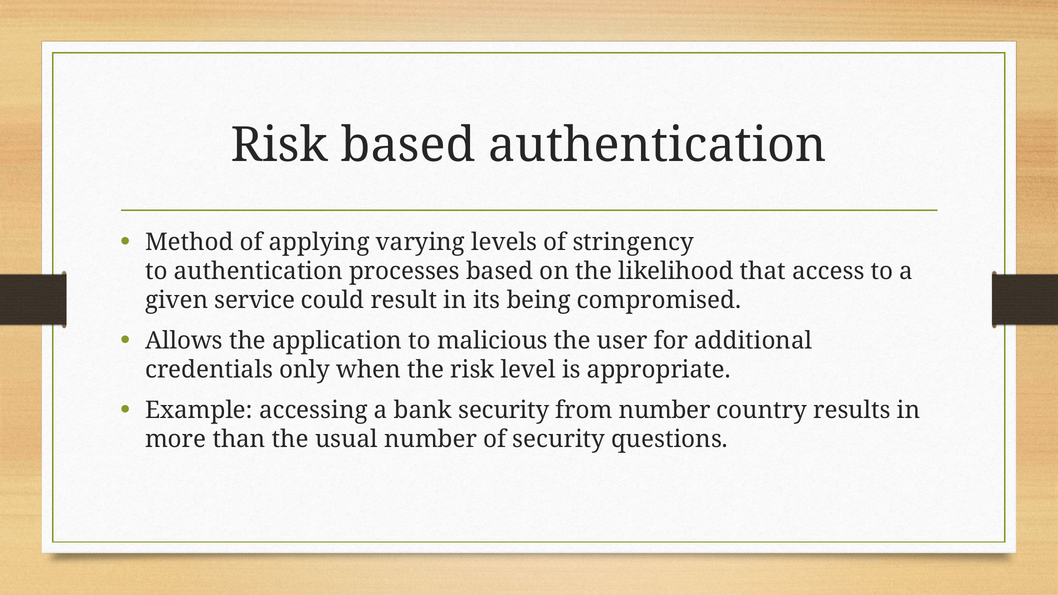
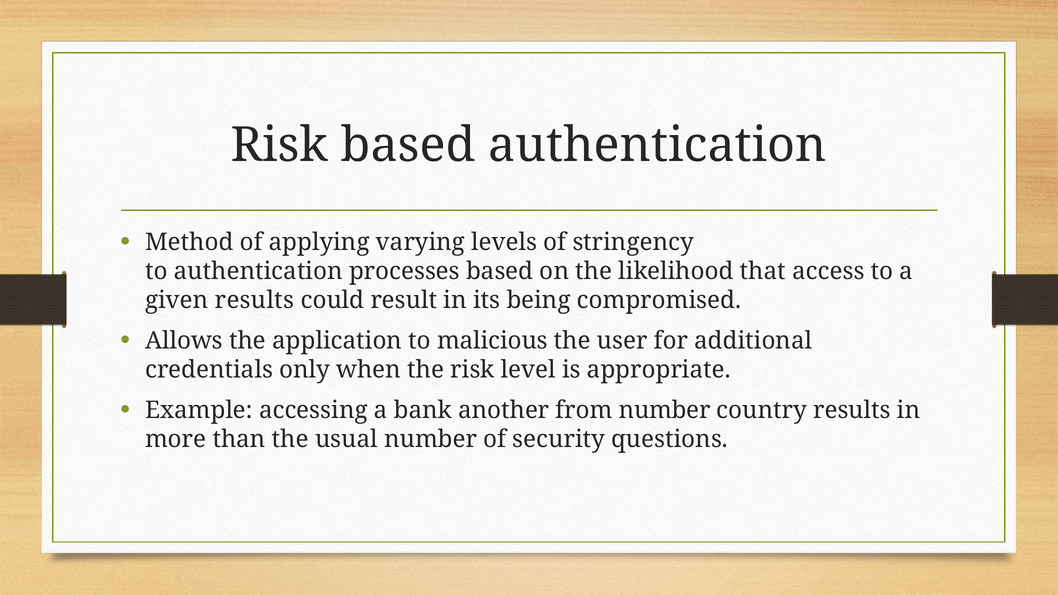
given service: service -> results (254, 300)
bank security: security -> another (504, 410)
